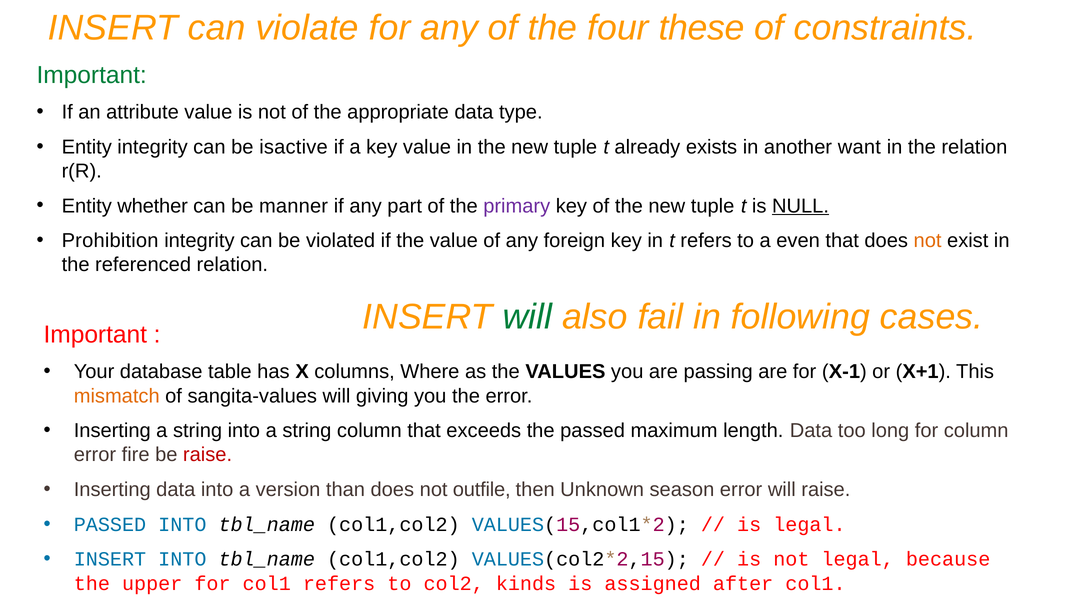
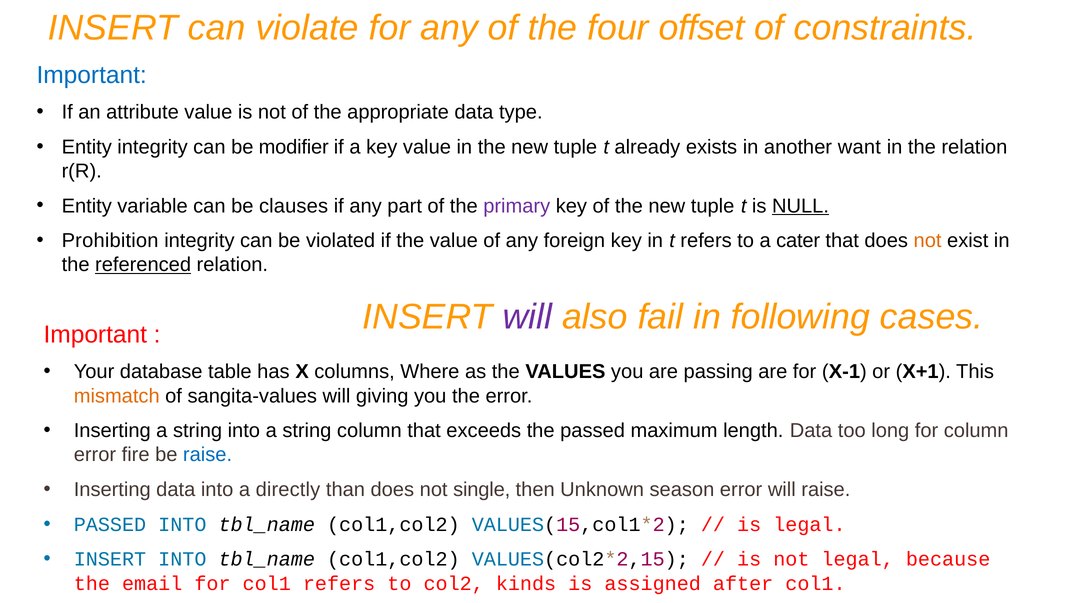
these: these -> offset (702, 28)
Important colour: green -> blue (92, 75)
isactive: isactive -> modifier (294, 147)
whether: whether -> variable (153, 206)
manner: manner -> clauses (294, 206)
even: even -> cater (798, 241)
referenced underline: none -> present (143, 265)
will colour: green -> purple (527, 317)
raise colour: red -> blue (208, 455)
version: version -> directly (288, 490)
outfile: outfile -> single (482, 490)
upper: upper -> email (152, 583)
